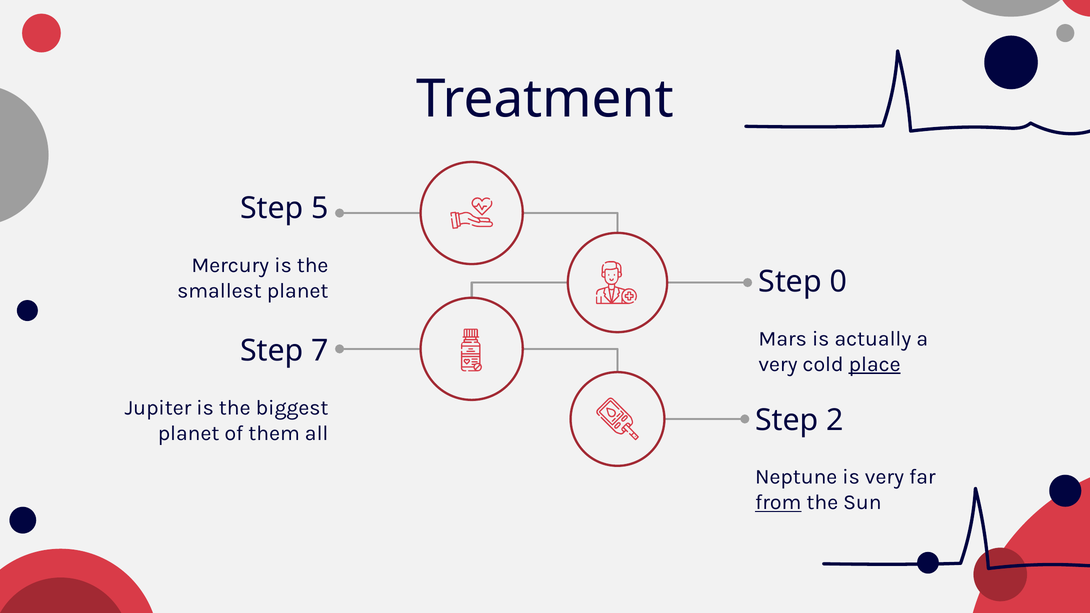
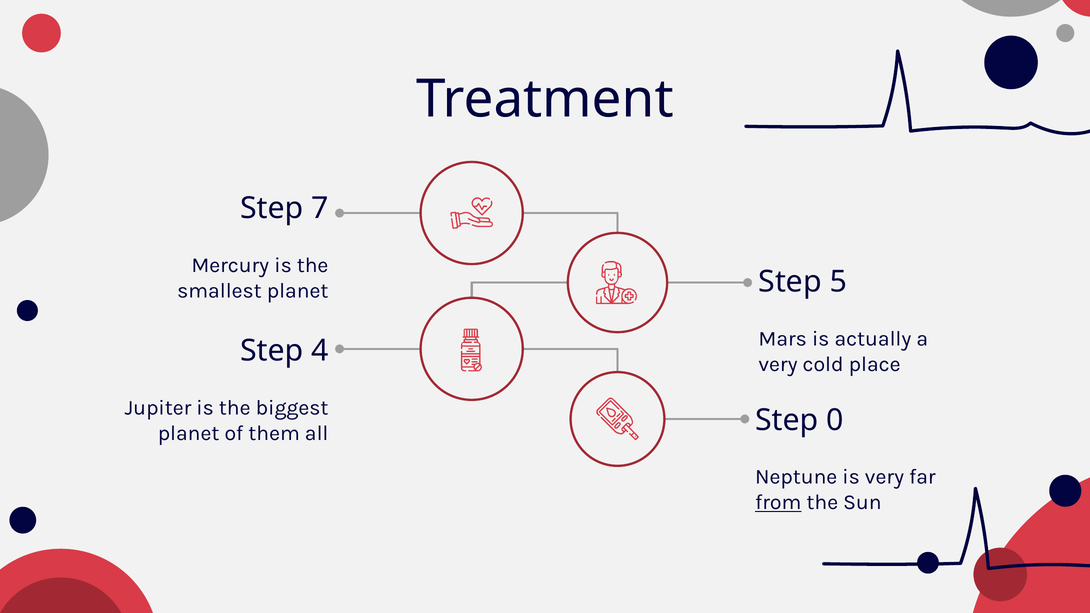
5: 5 -> 7 (320, 208)
0: 0 -> 5 (838, 282)
7: 7 -> 4 (320, 351)
place underline: present -> none (875, 364)
2: 2 -> 0 (835, 420)
